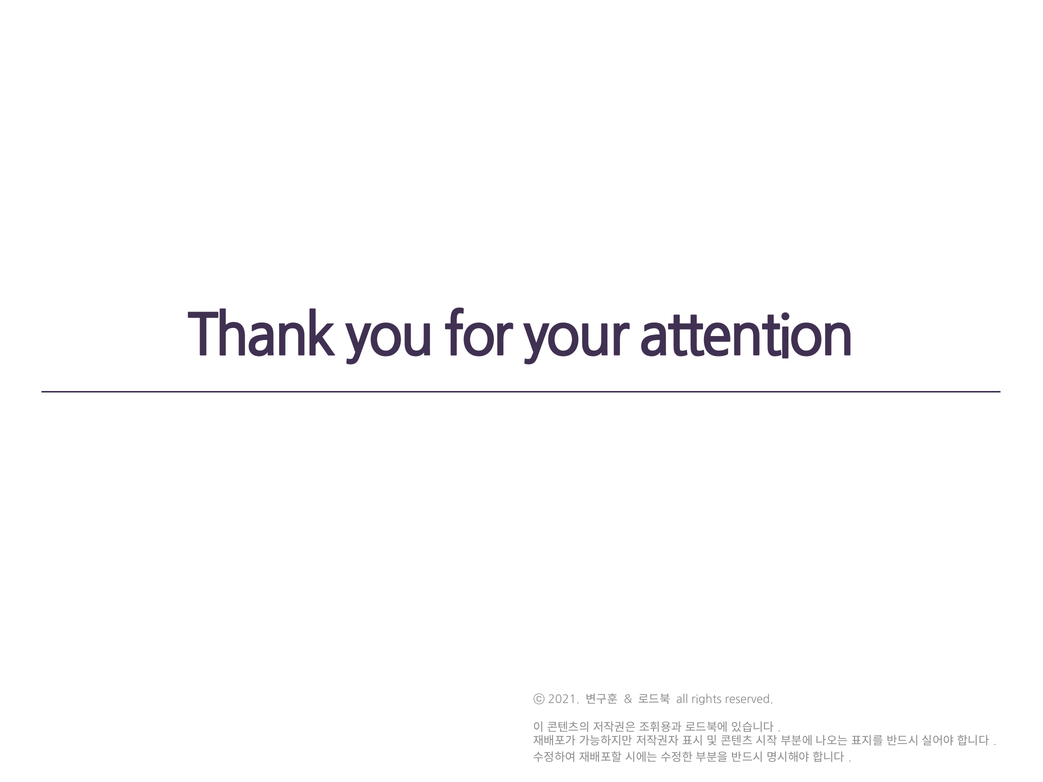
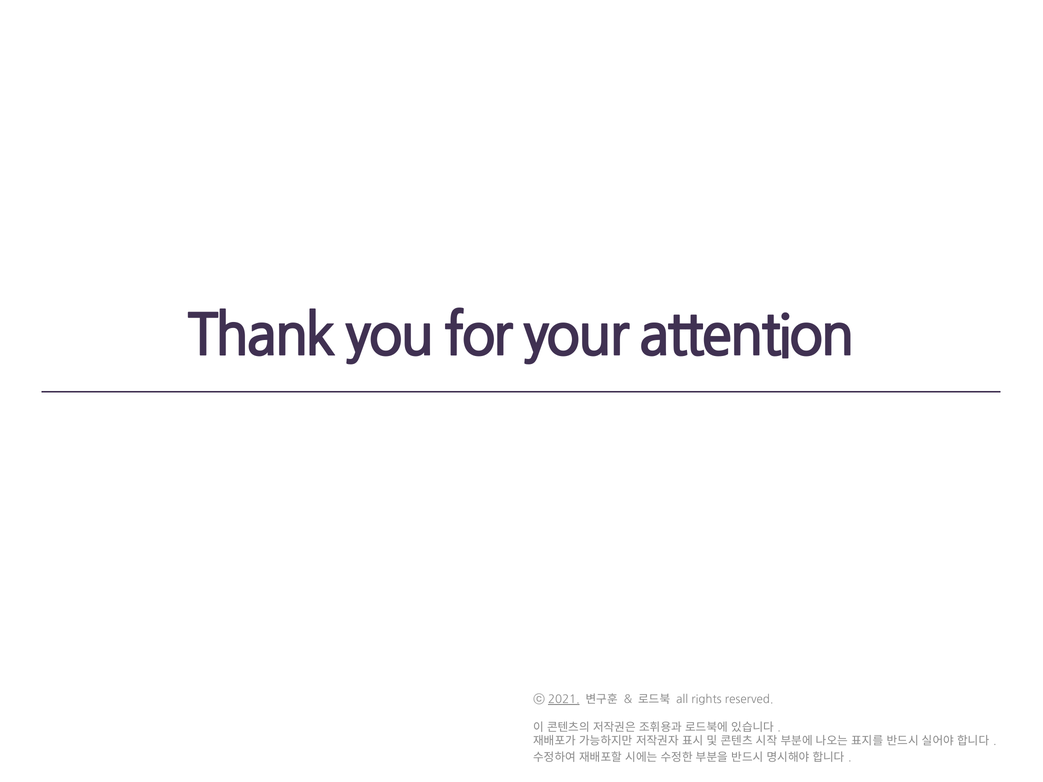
2021 underline: none -> present (564, 700)
